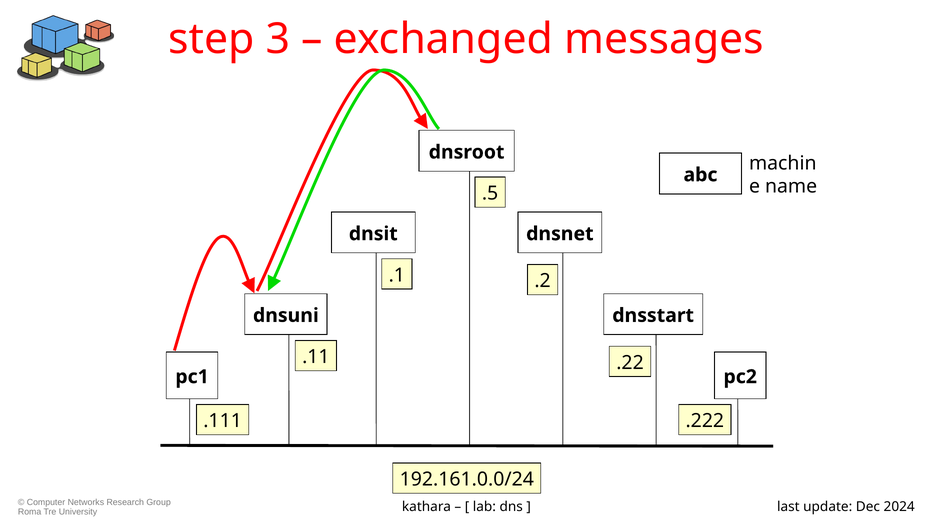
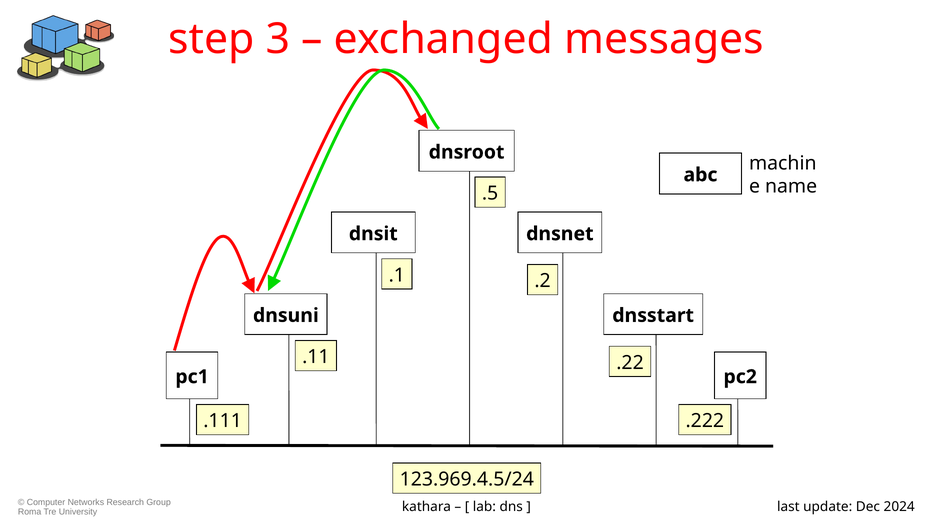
192.161.0.0/24: 192.161.0.0/24 -> 123.969.4.5/24 (467, 479)
